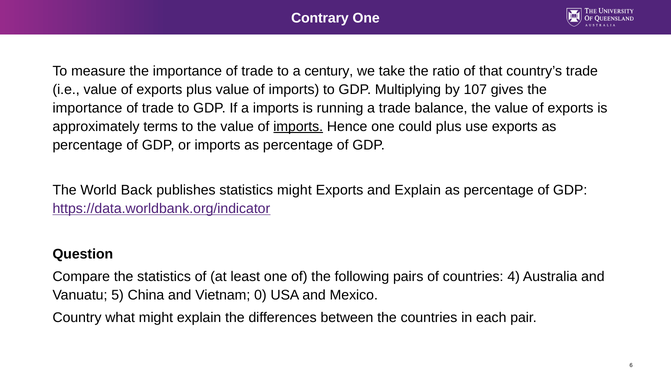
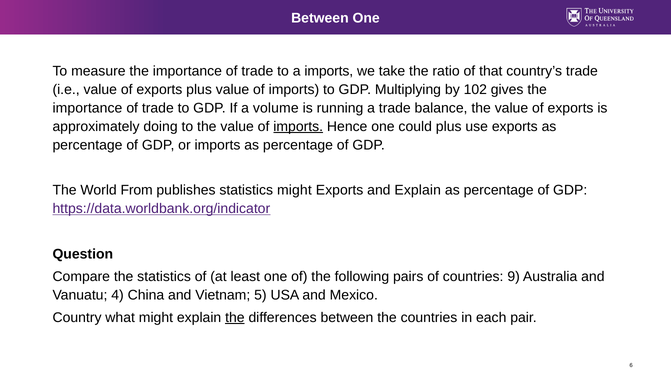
Contrary: Contrary -> Between (320, 18)
a century: century -> imports (329, 71)
107: 107 -> 102 (475, 90)
a imports: imports -> volume (276, 108)
terms: terms -> doing (161, 127)
Back: Back -> From (137, 191)
4: 4 -> 9 (514, 277)
5: 5 -> 4 (118, 295)
0: 0 -> 5 (260, 295)
the underline: none -> present (235, 318)
